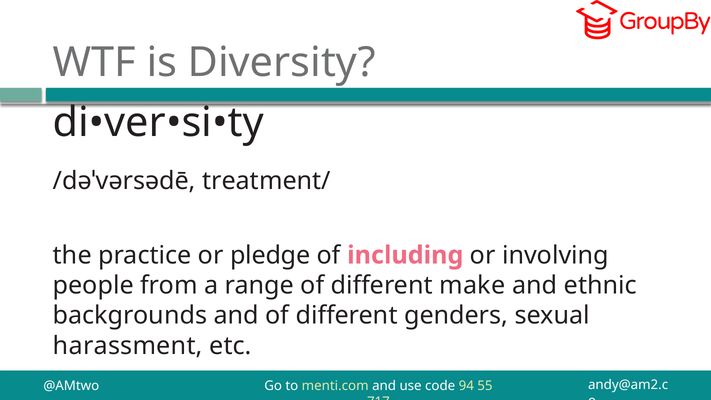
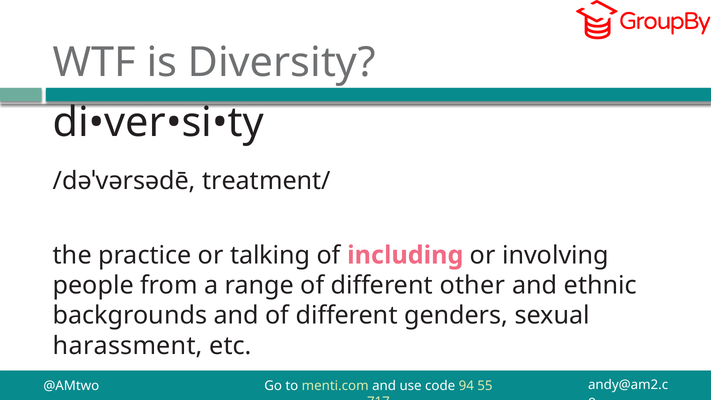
pledge: pledge -> talking (270, 255)
make: make -> other (472, 285)
